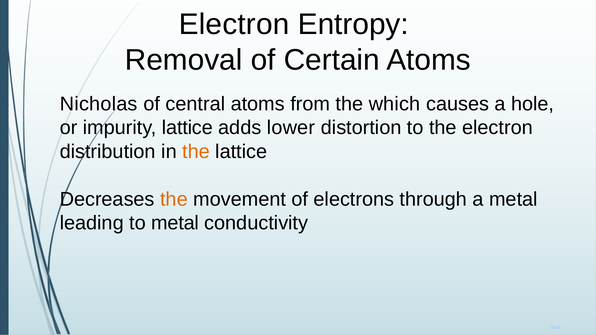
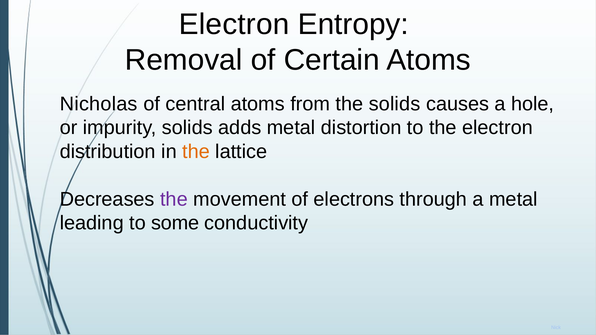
the which: which -> solids (395, 104)
impurity lattice: lattice -> solids (187, 128)
adds lower: lower -> metal (291, 128)
the colour: orange -> purple (174, 199)
to metal: metal -> some (175, 223)
